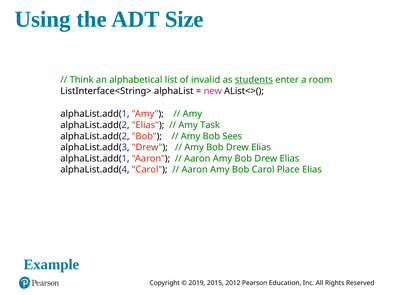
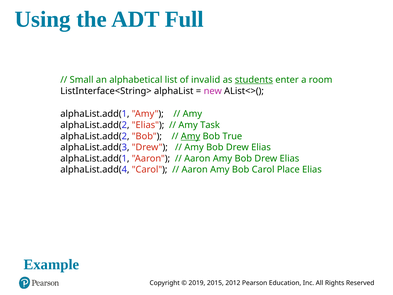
Size: Size -> Full (184, 19)
Think: Think -> Small (82, 80)
Amy underline: none -> present (191, 136)
Sees: Sees -> True (232, 136)
